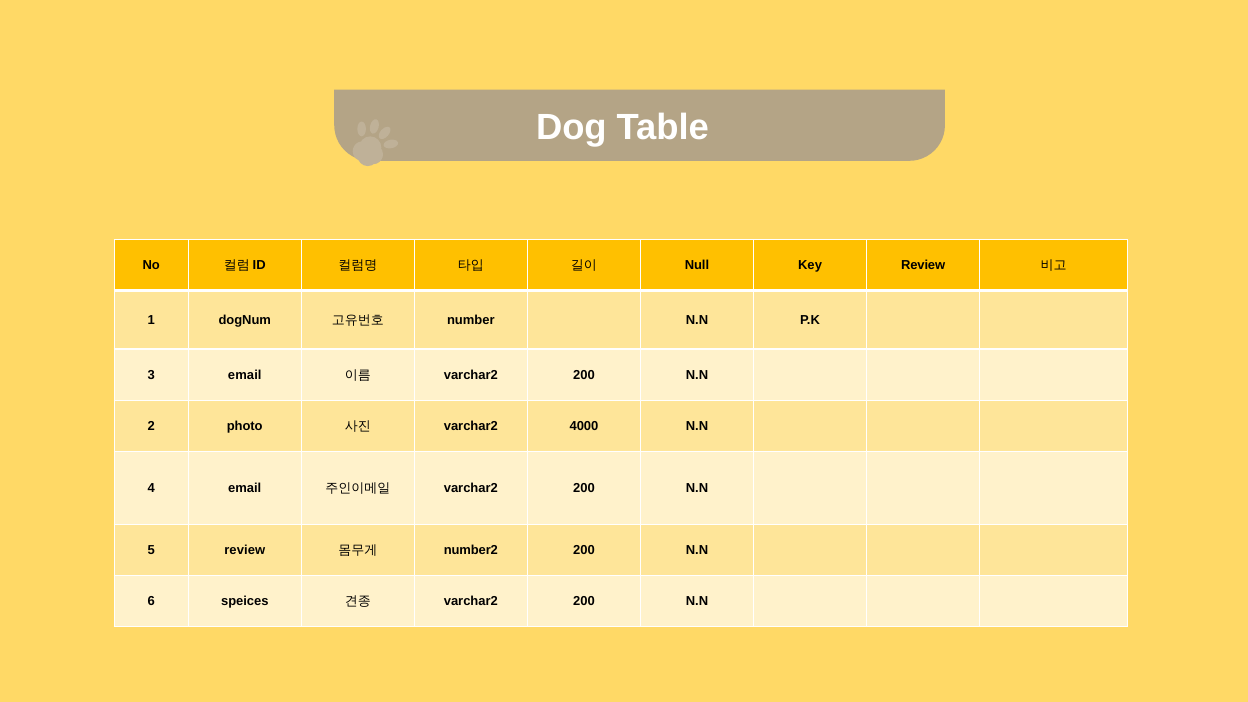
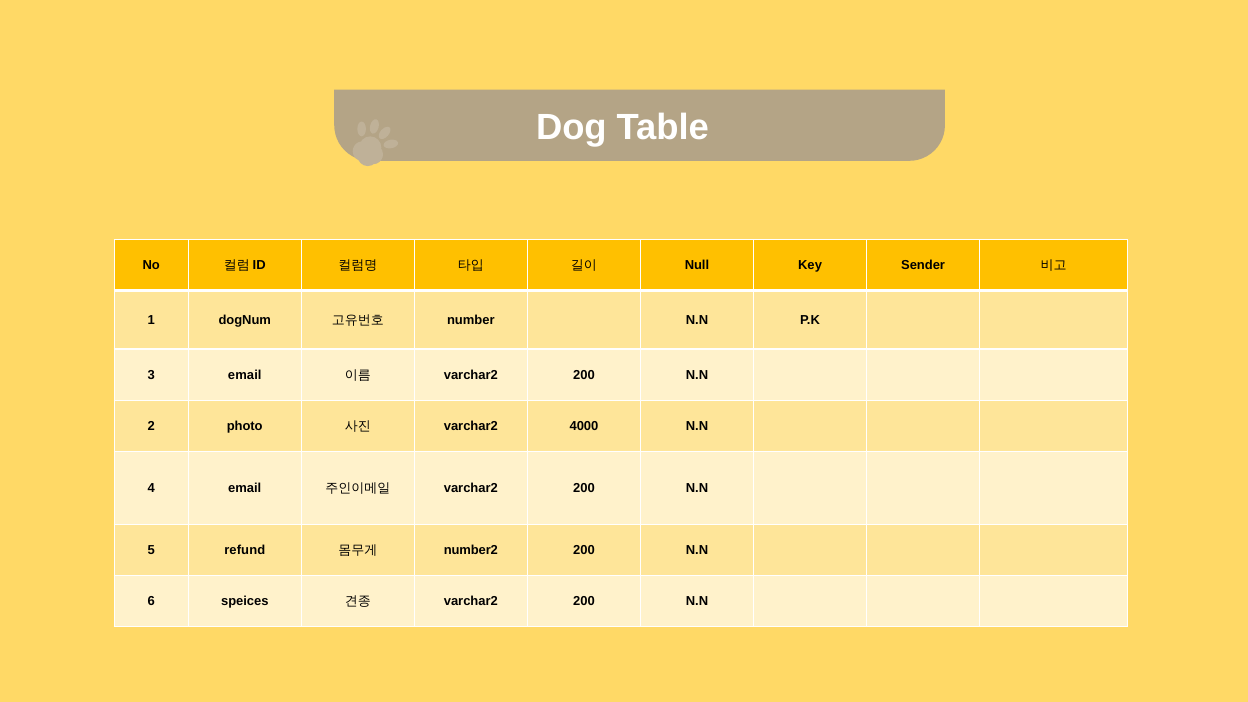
Key Review: Review -> Sender (923, 266)
5 review: review -> refund (245, 550)
